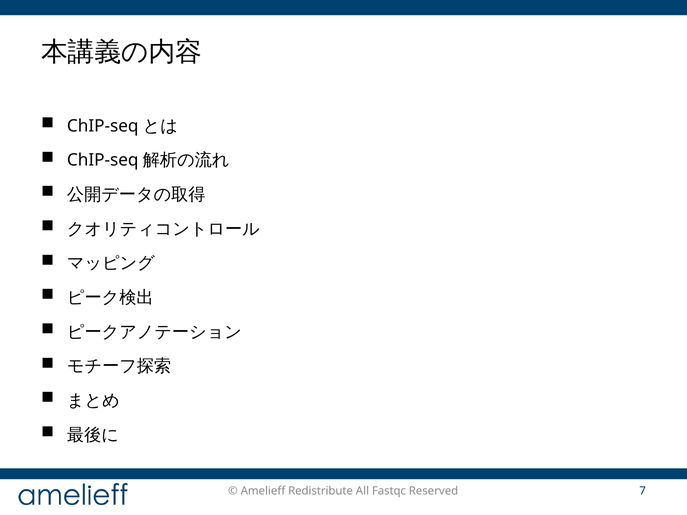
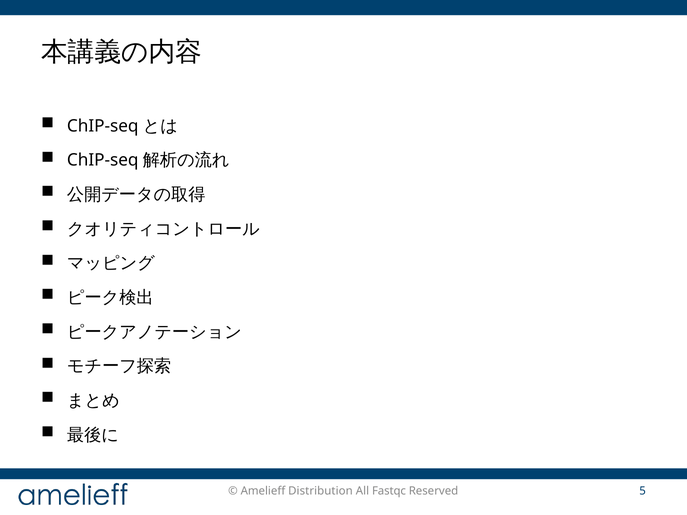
Redistribute: Redistribute -> Distribution (320, 491)
7: 7 -> 5 (643, 491)
